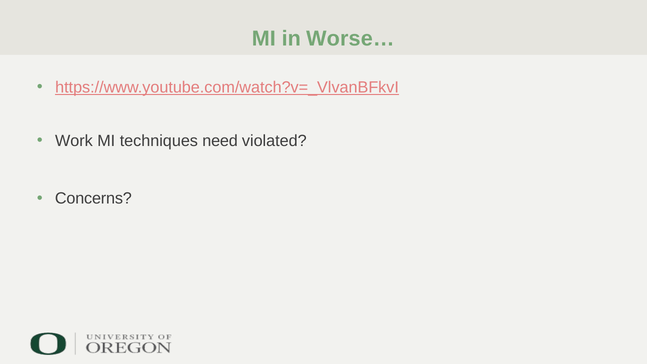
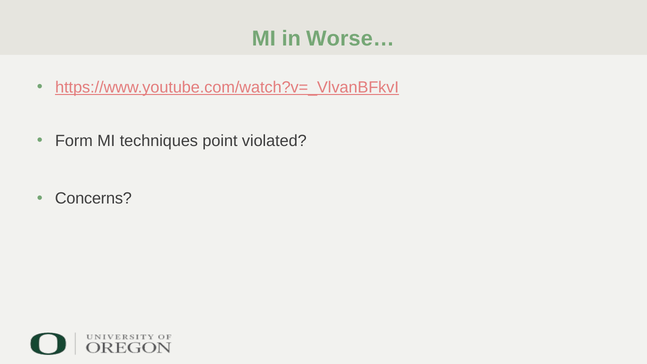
Work: Work -> Form (74, 141)
need: need -> point (220, 141)
